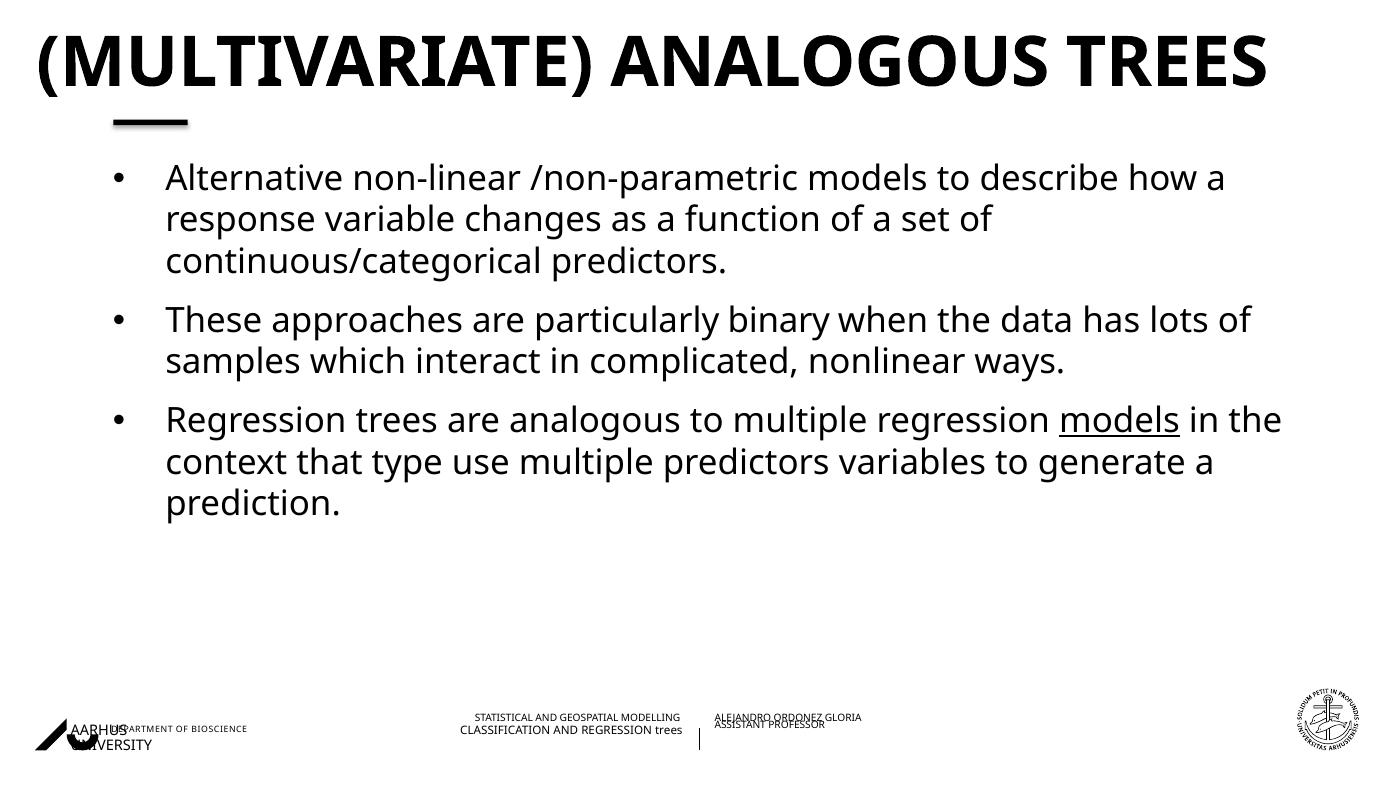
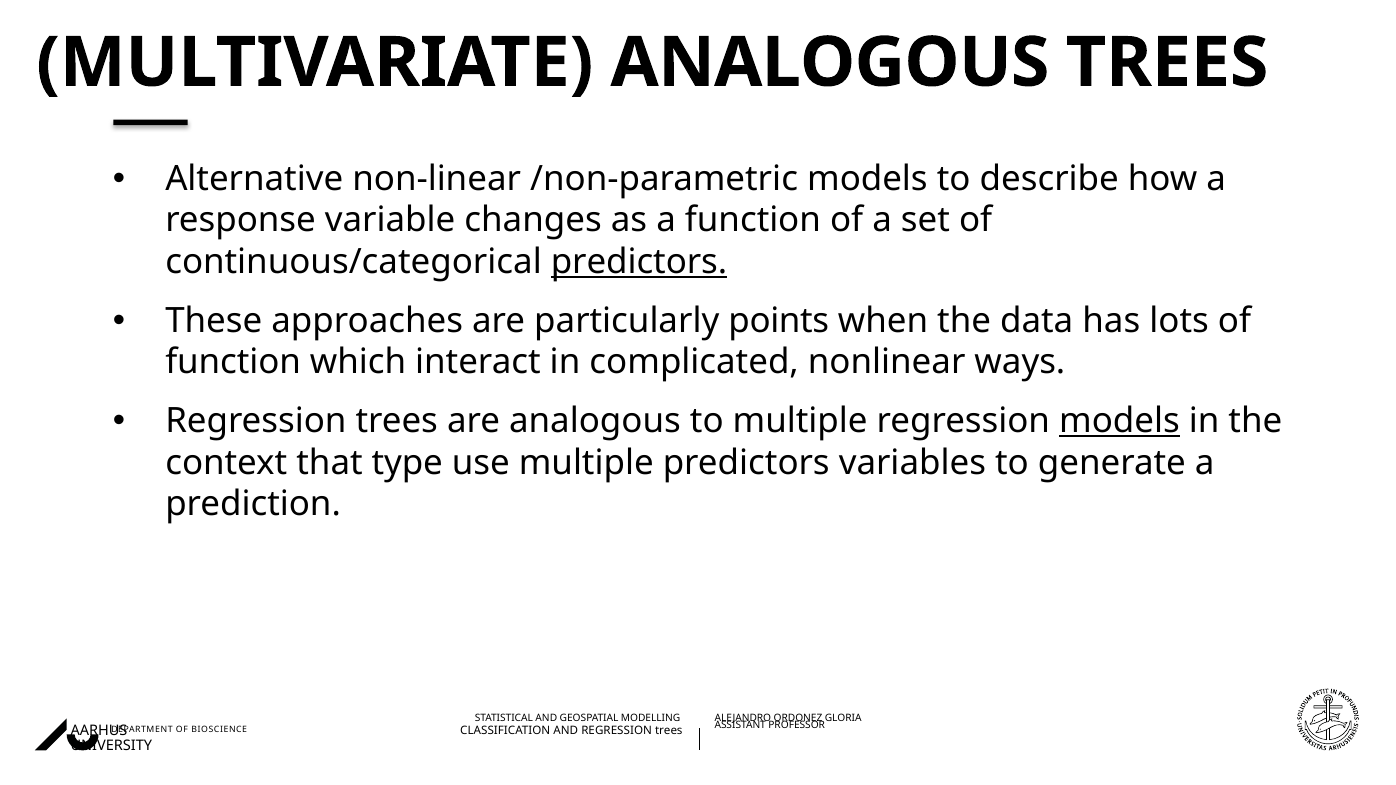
predictors underline: none -> present (639, 262)
binary: binary -> points (779, 321)
samples: samples -> function (233, 362)
